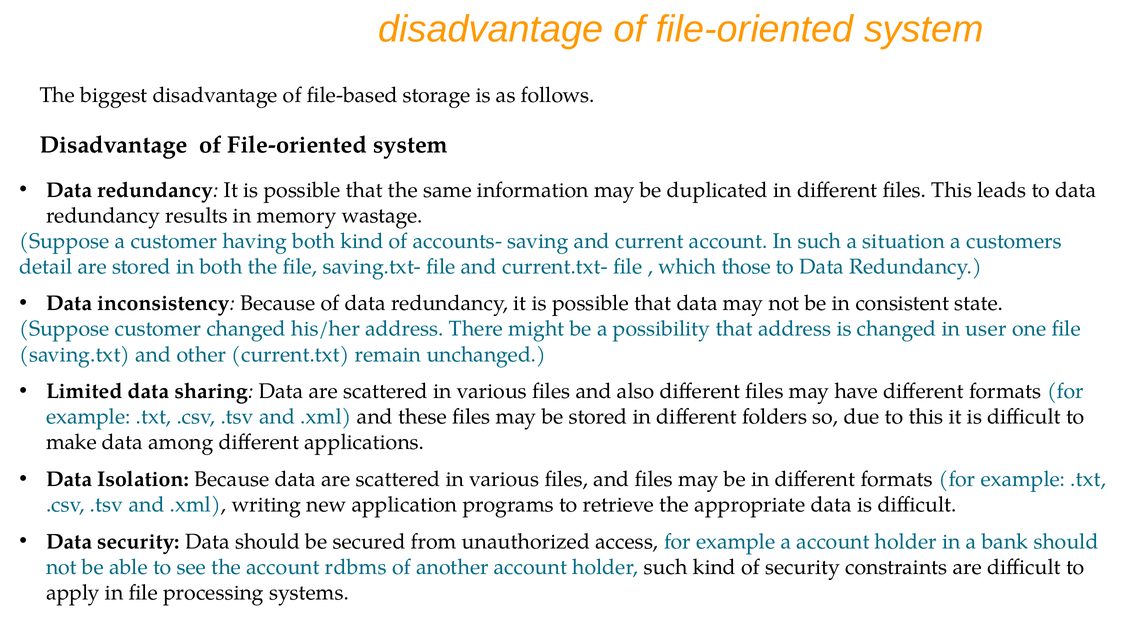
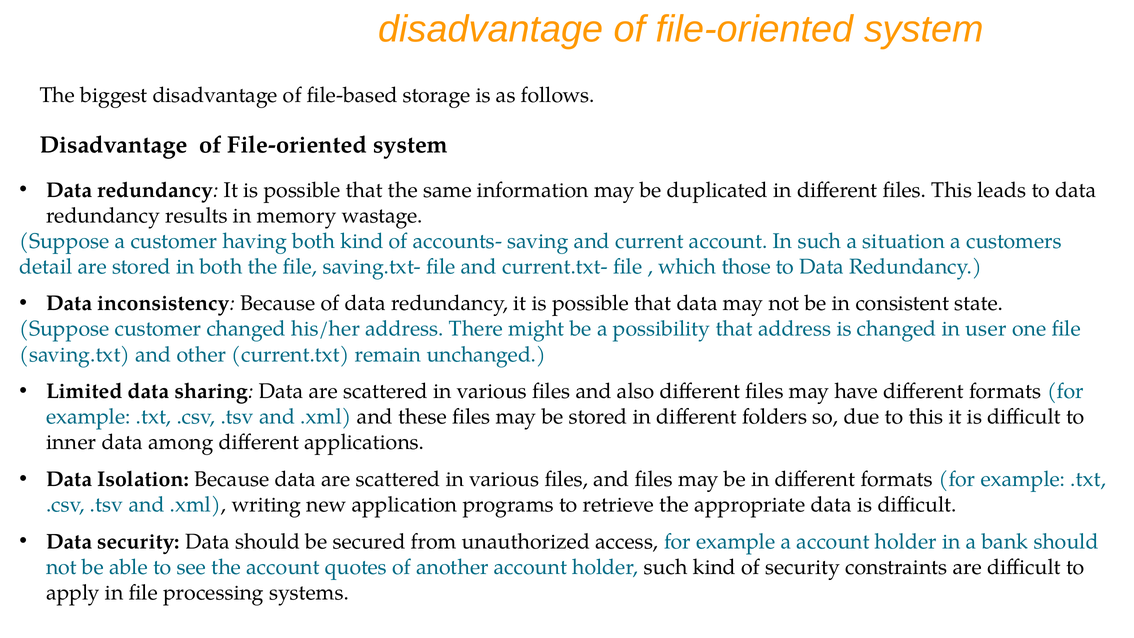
make: make -> inner (71, 442)
rdbms: rdbms -> quotes (356, 567)
